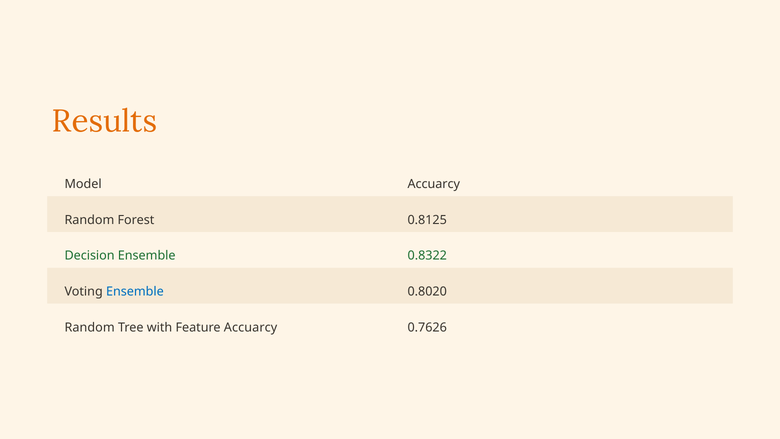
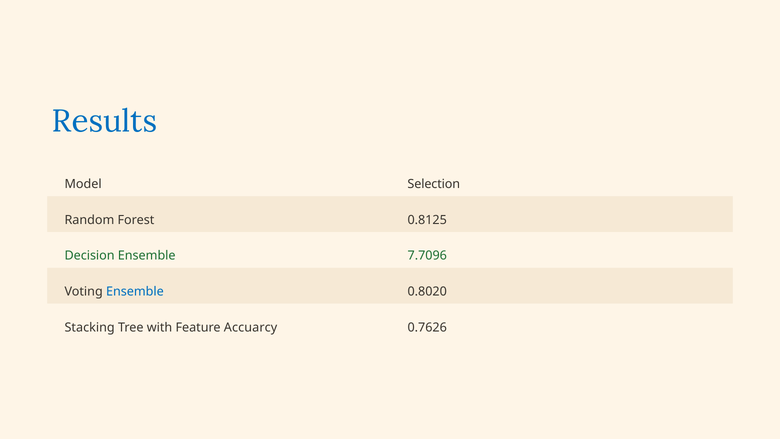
Results colour: orange -> blue (105, 121)
Model Accuarcy: Accuarcy -> Selection (434, 184)
0.8322: 0.8322 -> 7.7096 (427, 256)
Random: Random -> Stacking (90, 327)
